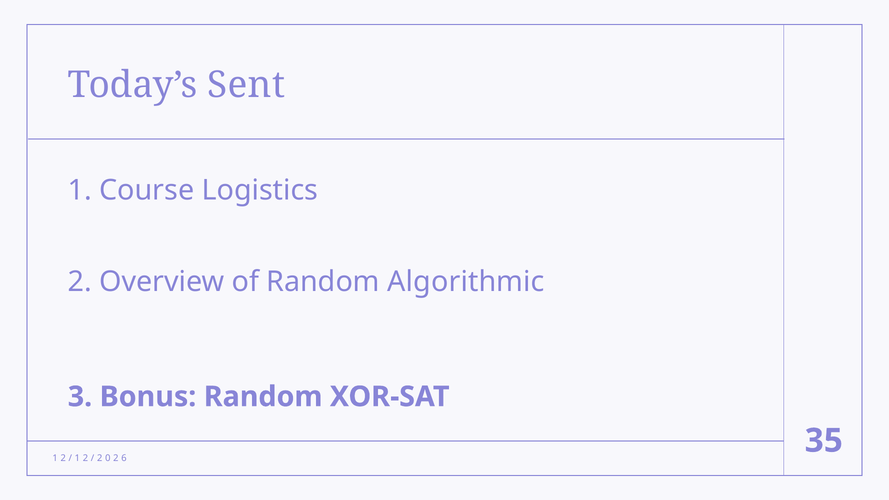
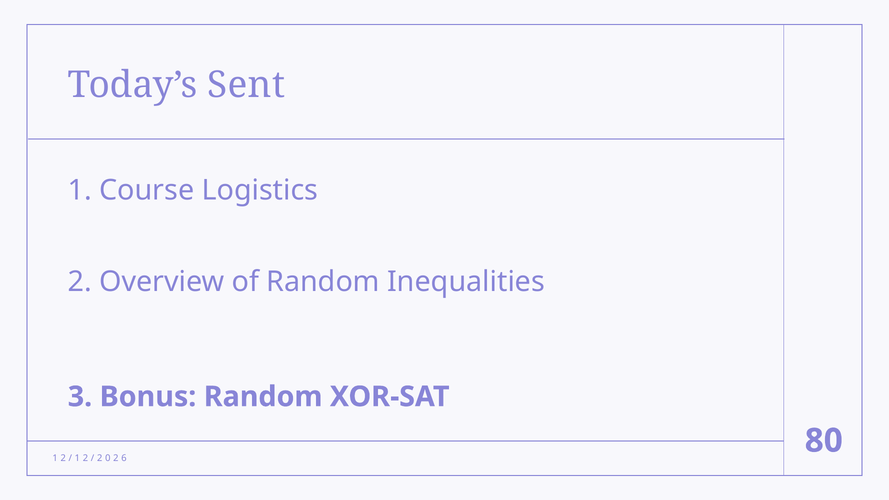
Algorithmic: Algorithmic -> Inequalities (466, 282)
35: 35 -> 80 (824, 441)
